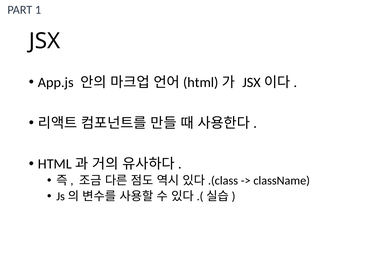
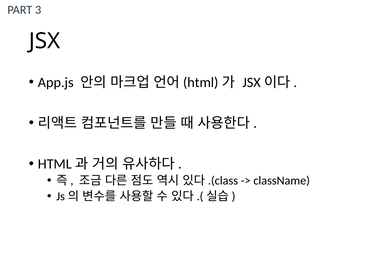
1: 1 -> 3 (38, 10)
